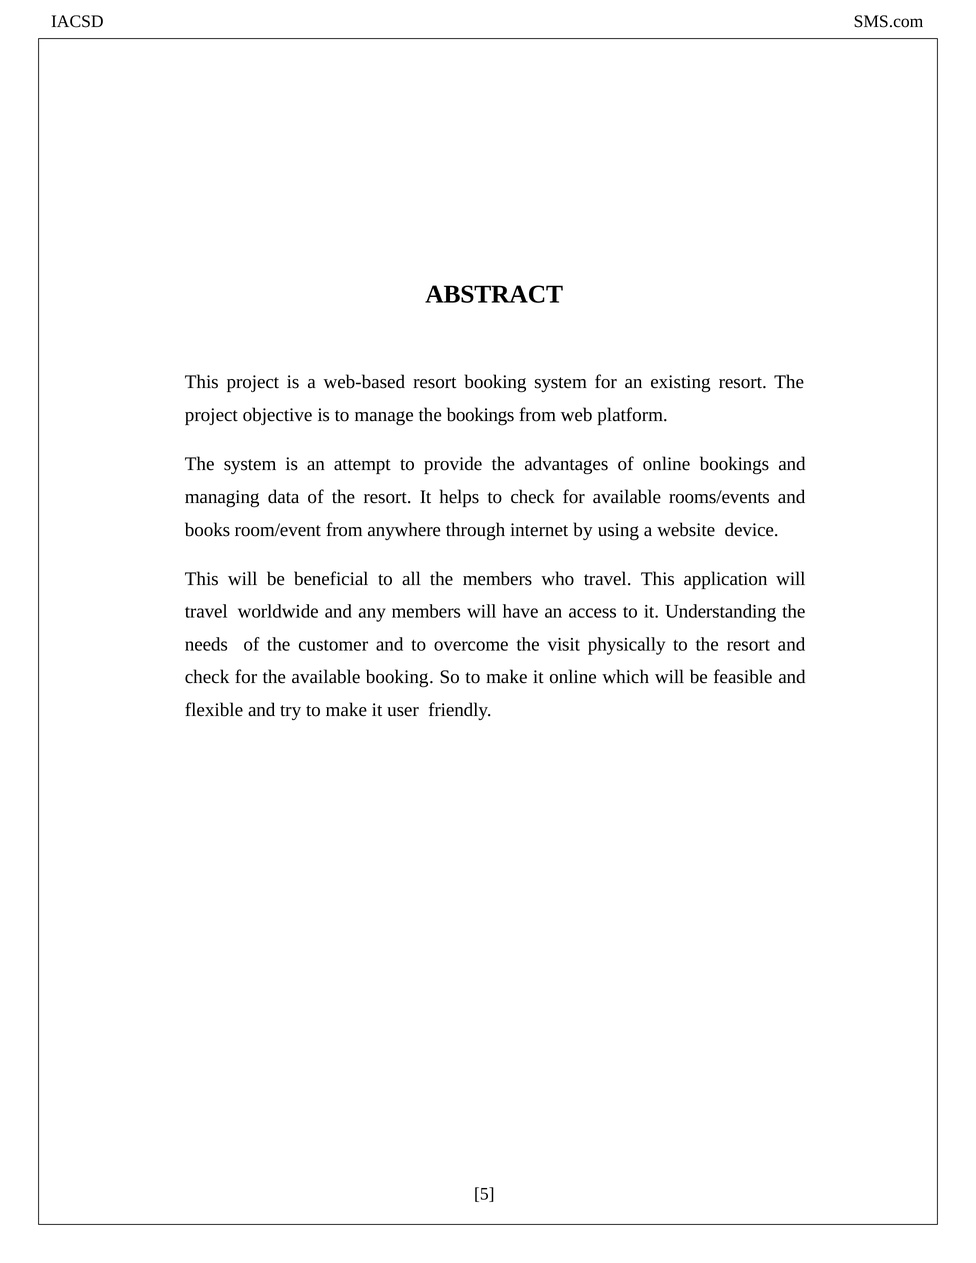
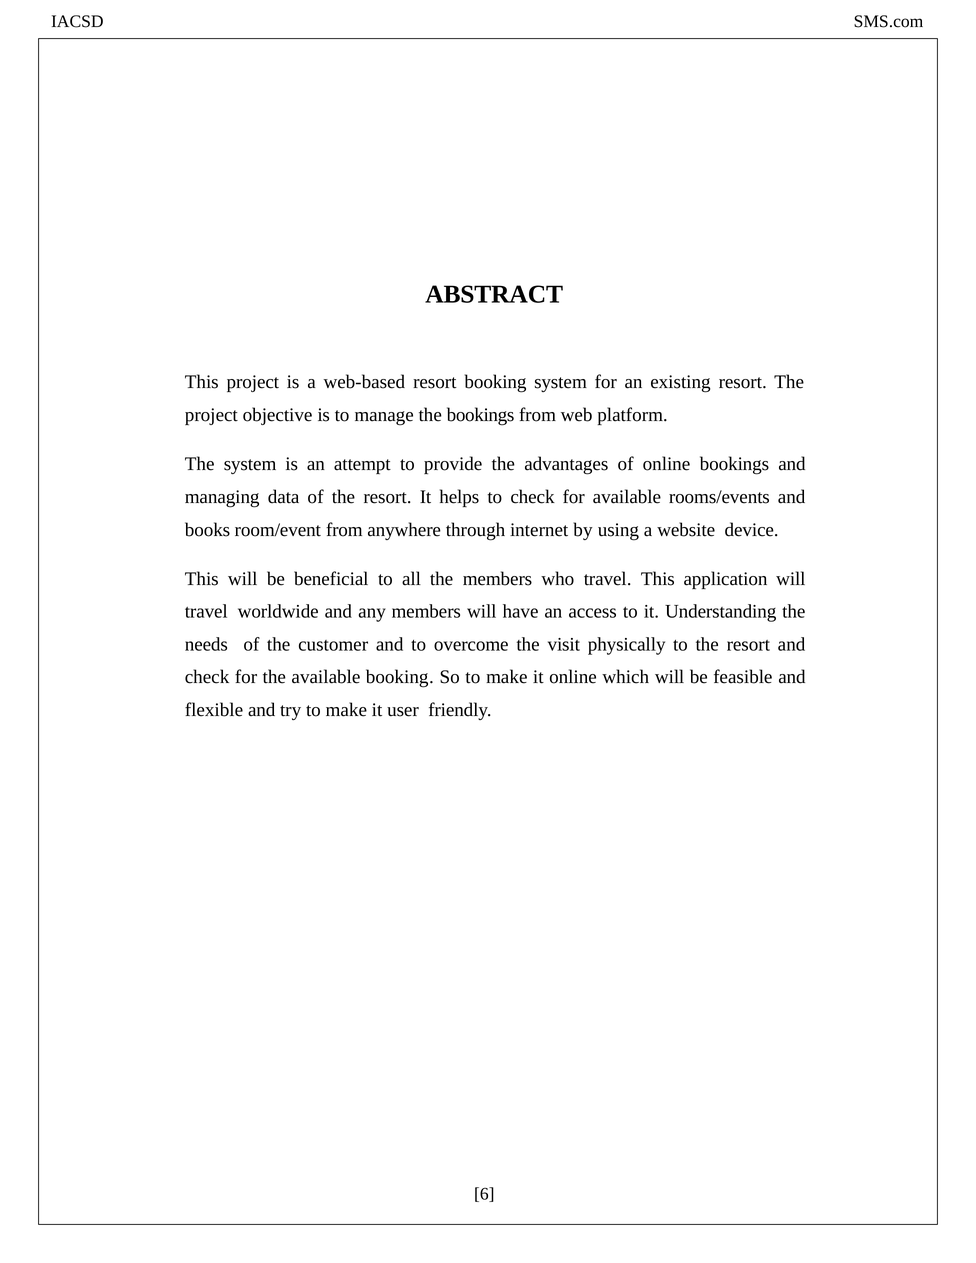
5: 5 -> 6 (484, 1194)
